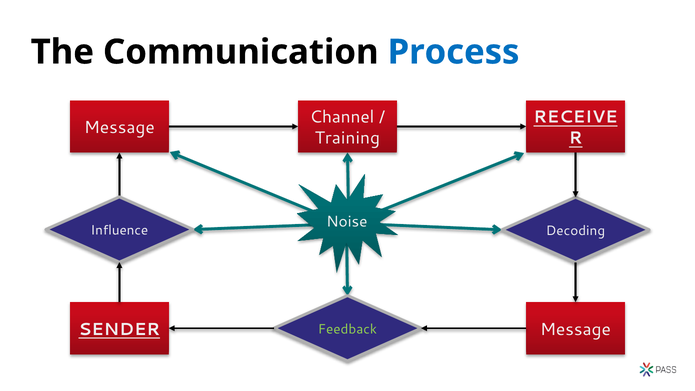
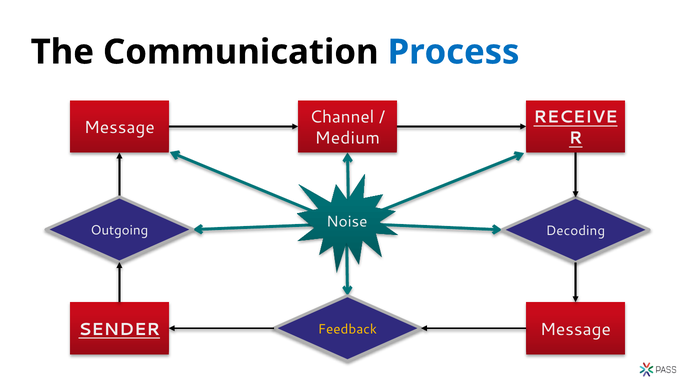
Training: Training -> Medium (347, 138)
Influence: Influence -> Outgoing (119, 230)
Feedback colour: light green -> yellow (347, 329)
